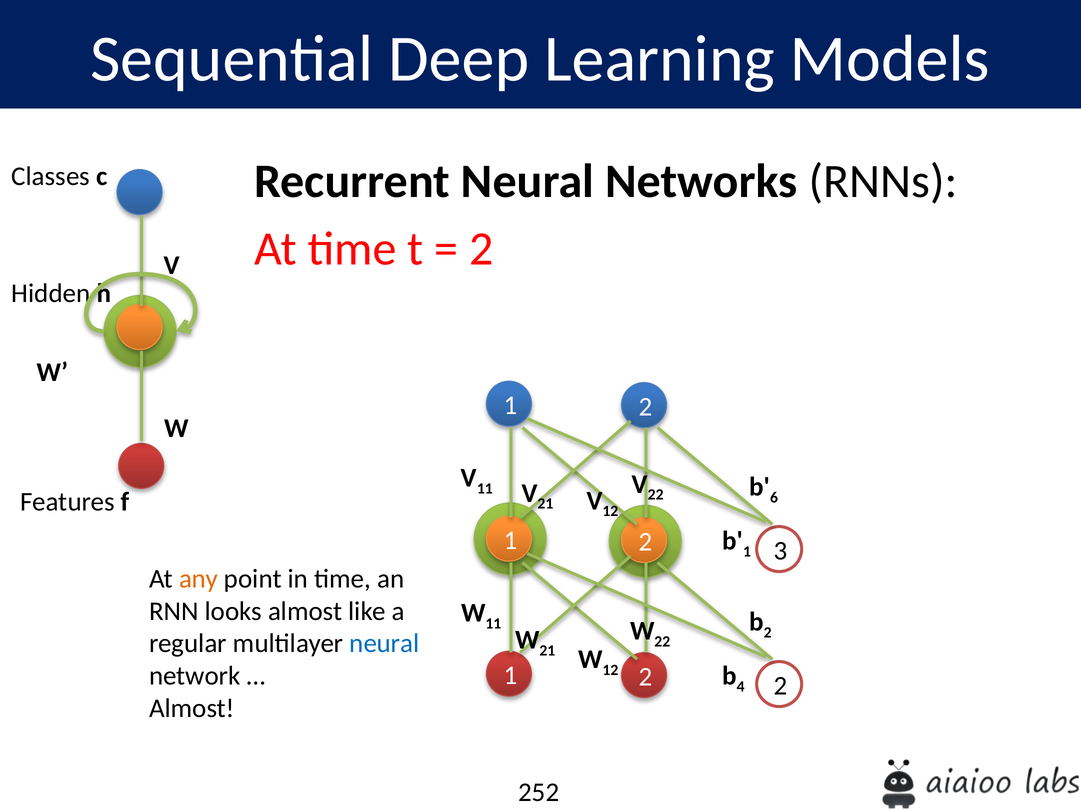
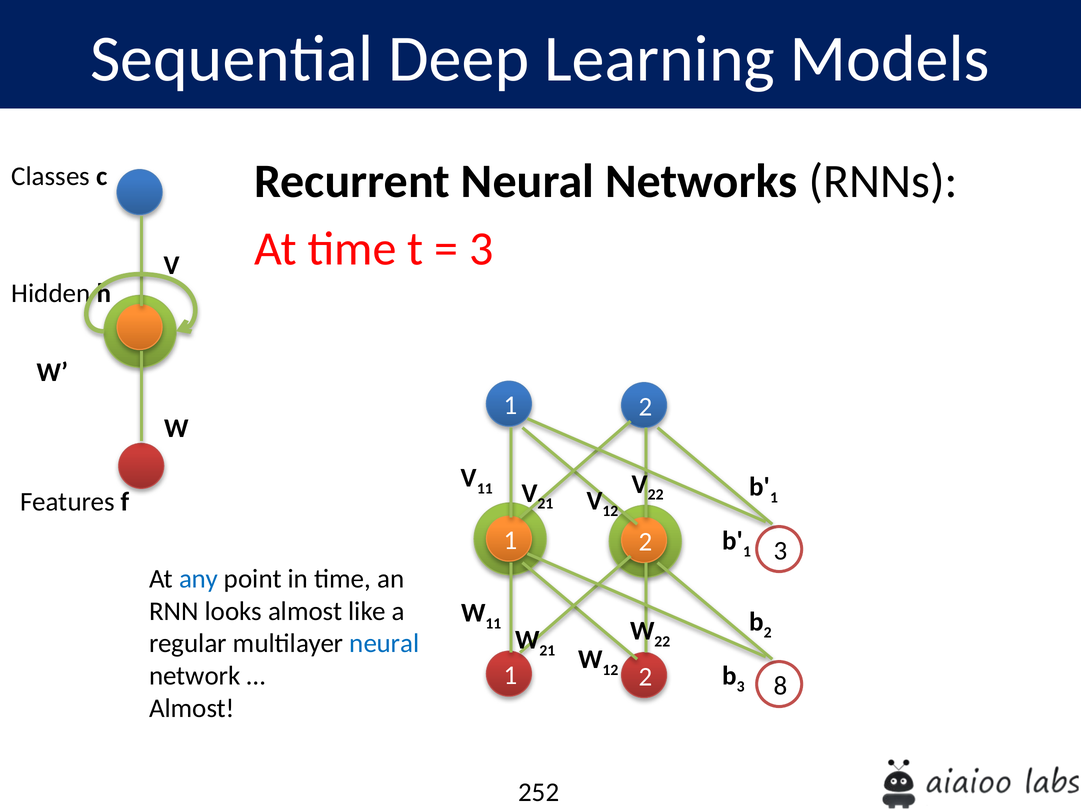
2: 2 -> 3 (481, 249)
6: 6 -> 1 (774, 498)
any colour: orange -> blue (199, 579)
4: 4 -> 3 (741, 687)
2: 2 -> 8 (781, 687)
